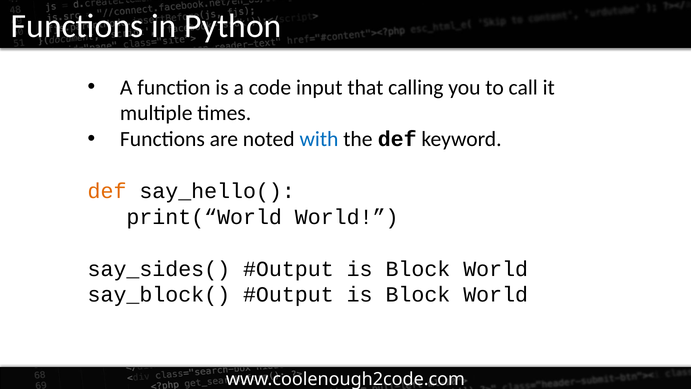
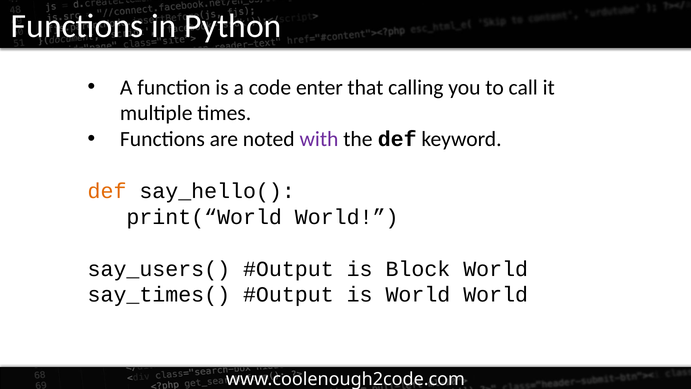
input: input -> enter (319, 87)
with colour: blue -> purple (319, 139)
say_sides(: say_sides( -> say_users( (159, 269)
say_block(: say_block( -> say_times( (159, 295)
Block: Block -> World (418, 295)
